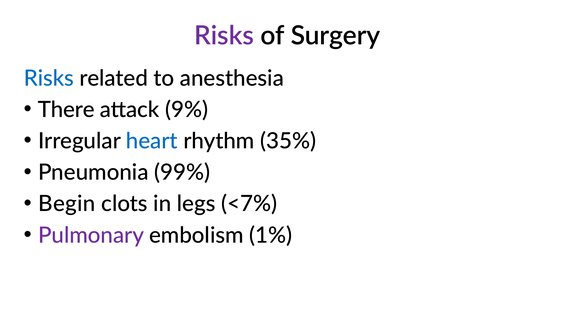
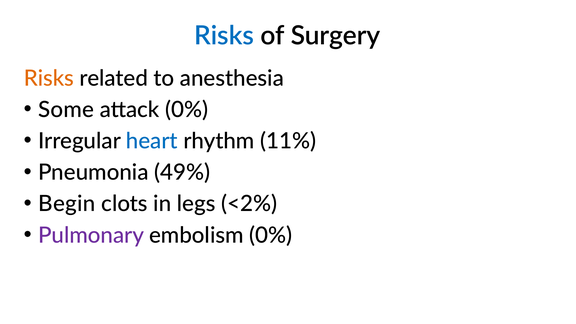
Risks colour: purple -> blue (224, 36)
Risks colour: blue -> orange (49, 78)
There: There -> Some (66, 110)
attack 9%: 9% -> 0% (187, 110)
35%: 35% -> 11% (288, 141)
99%: 99% -> 49% (182, 173)
<7%: <7% -> <2% (249, 204)
embolism 1%: 1% -> 0% (271, 235)
